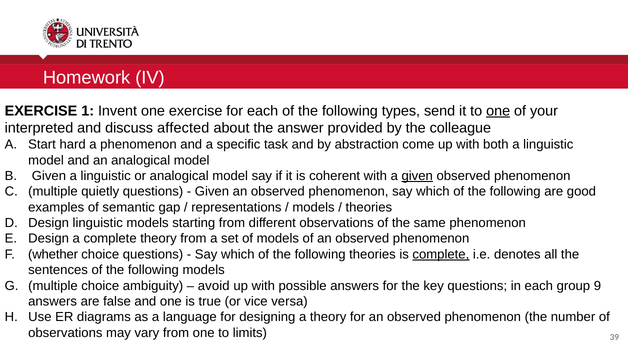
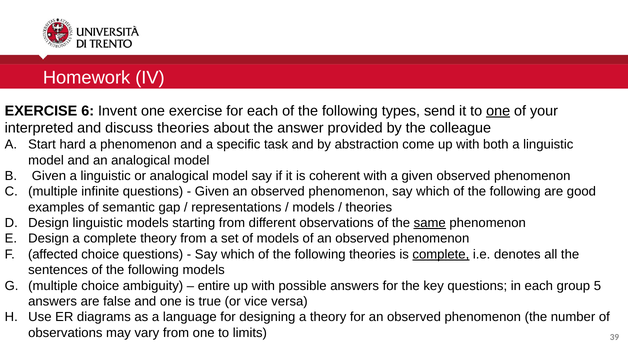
1: 1 -> 6 (88, 111)
discuss affected: affected -> theories (183, 128)
given underline: present -> none (417, 176)
quietly: quietly -> infinite (100, 192)
same underline: none -> present (430, 223)
whether: whether -> affected (53, 255)
avoid: avoid -> entire (214, 286)
9: 9 -> 5 (597, 286)
